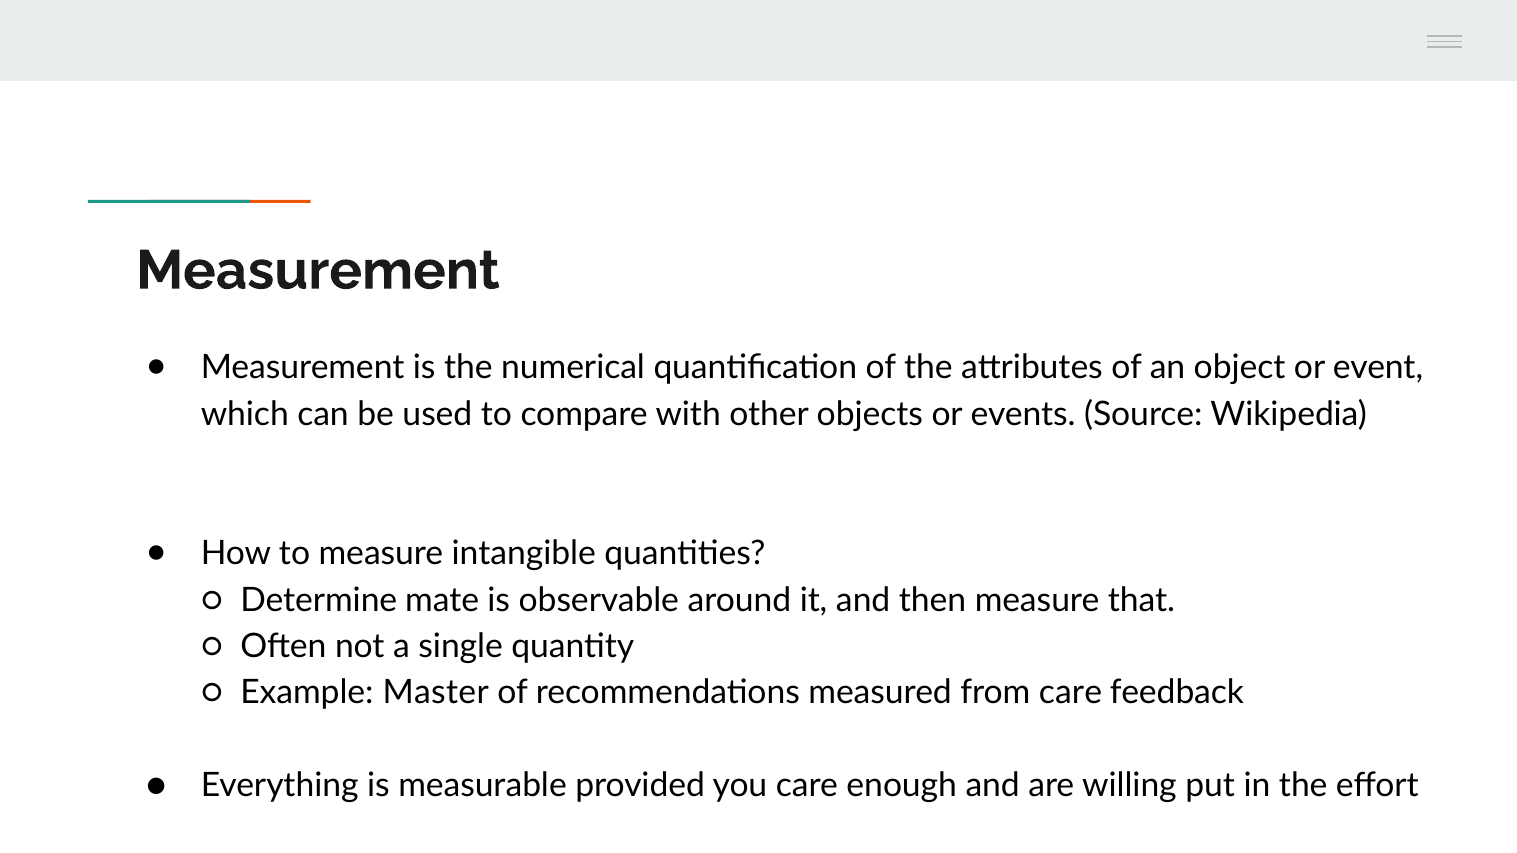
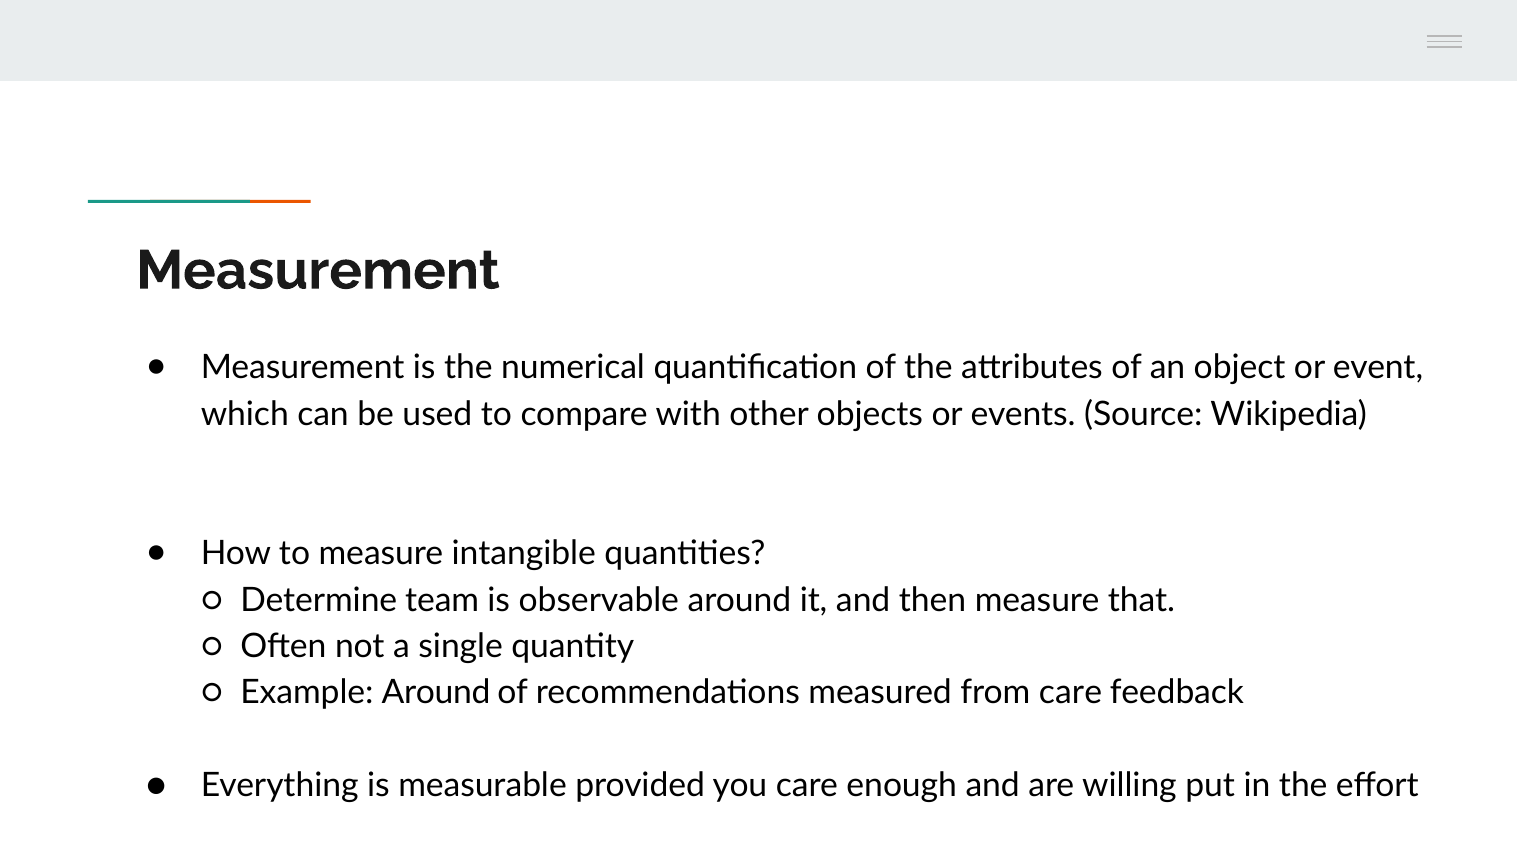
mate: mate -> team (442, 600)
Example Master: Master -> Around (436, 693)
